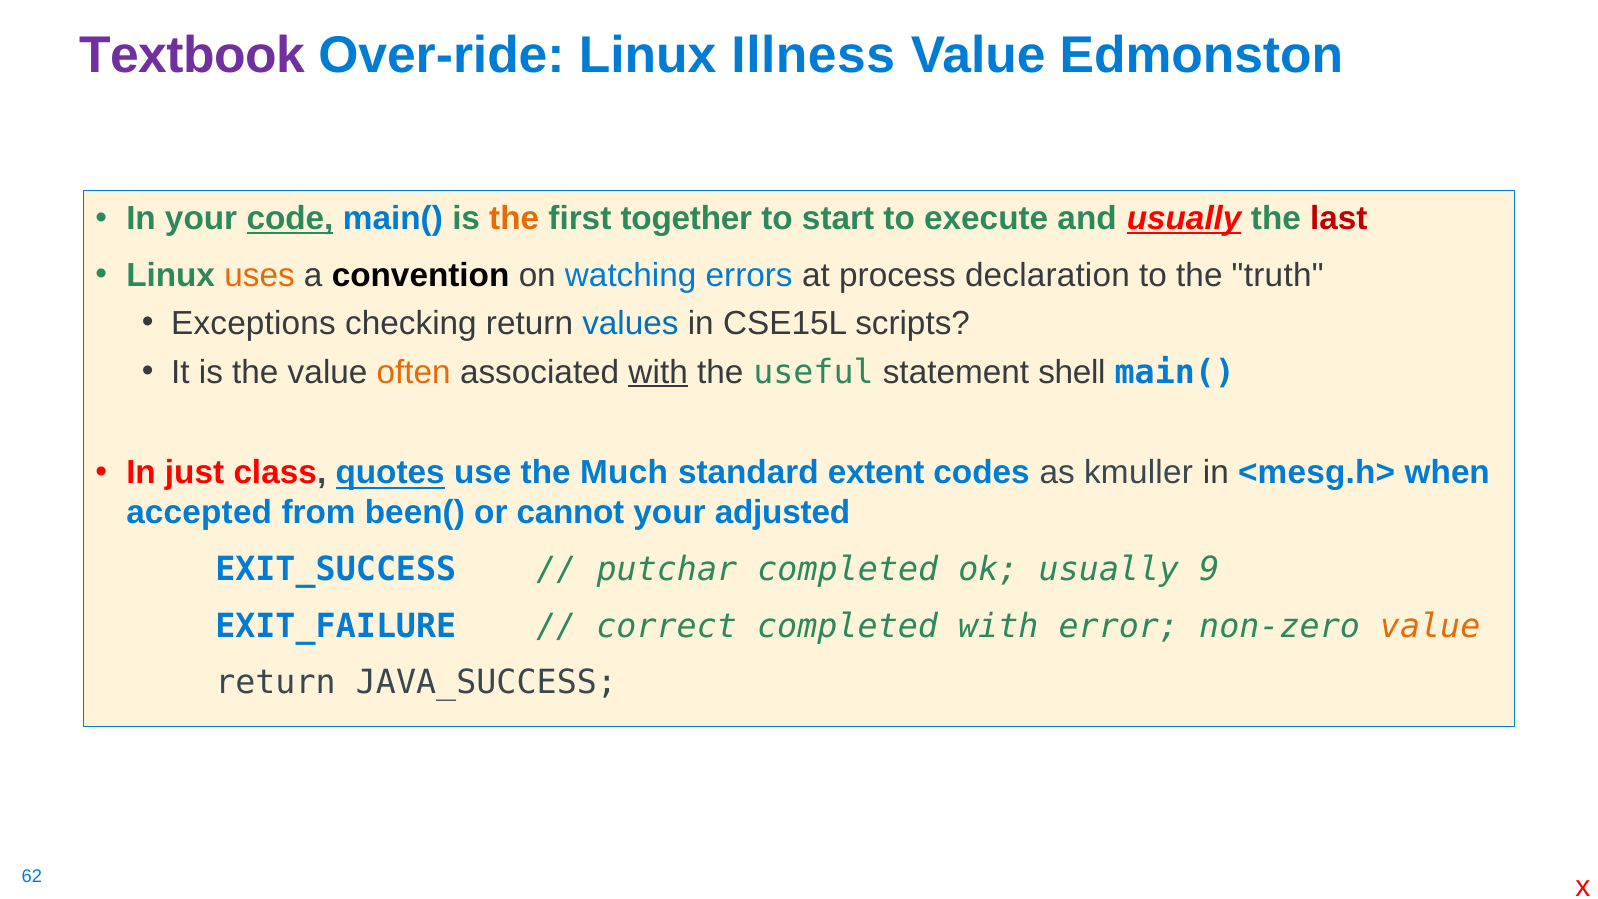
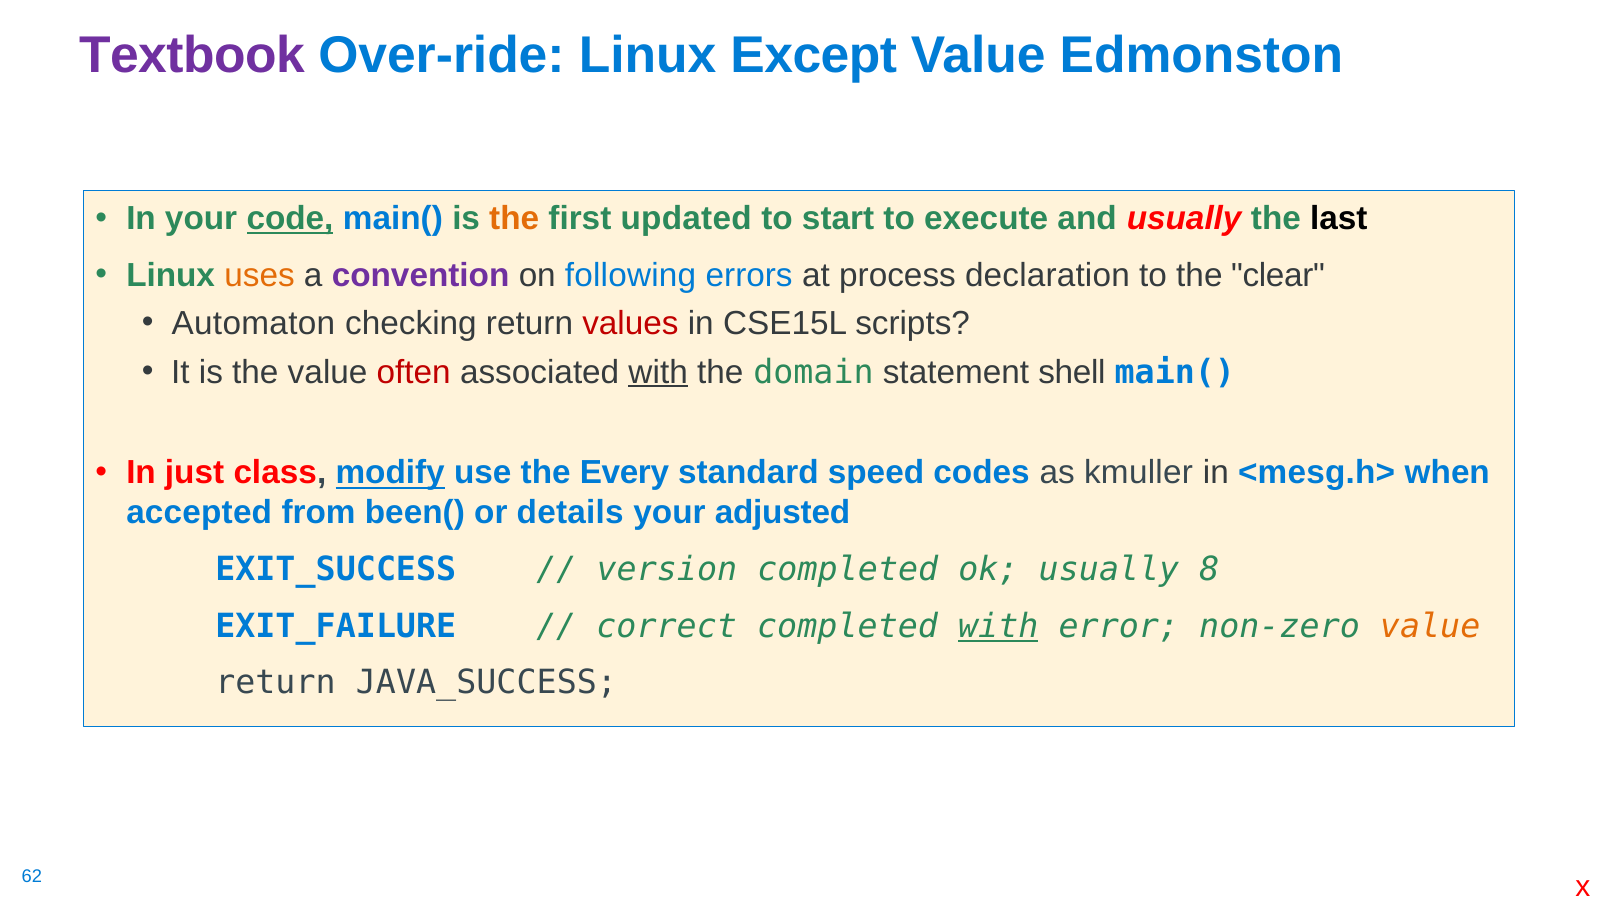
Illness: Illness -> Except (814, 56)
together: together -> updated (686, 219)
usually underline: present -> none (1184, 219)
last colour: red -> black (1339, 219)
convention colour: black -> purple (421, 276)
watching: watching -> following (631, 276)
truth: truth -> clear (1278, 276)
Exceptions: Exceptions -> Automaton (253, 324)
values colour: blue -> red (630, 324)
often colour: orange -> red (414, 372)
useful: useful -> domain (813, 372)
quotes: quotes -> modify (390, 473)
Much: Much -> Every (624, 473)
extent: extent -> speed (876, 473)
cannot: cannot -> details (570, 513)
putchar: putchar -> version (667, 570)
9: 9 -> 8 (1209, 570)
with underline: none -> present (998, 626)
